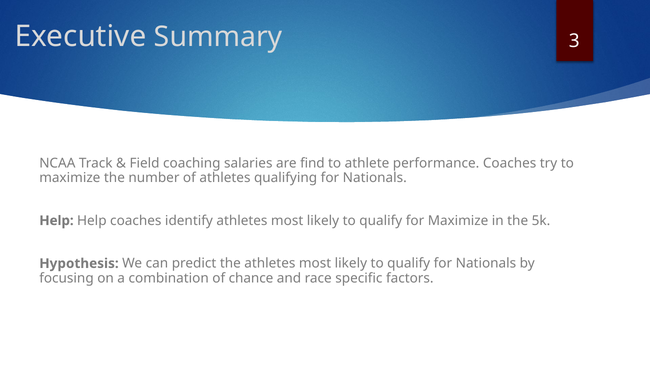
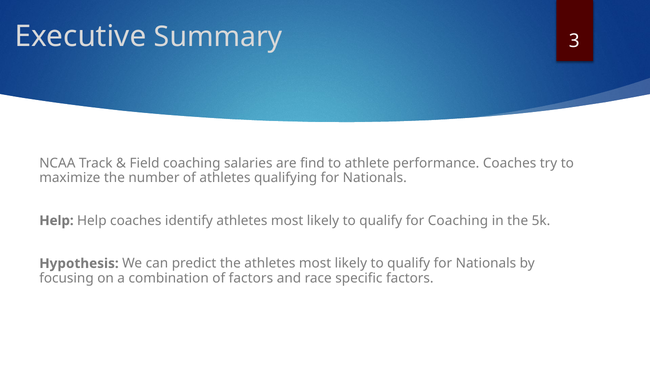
for Maximize: Maximize -> Coaching (458, 220)
of chance: chance -> factors (251, 278)
